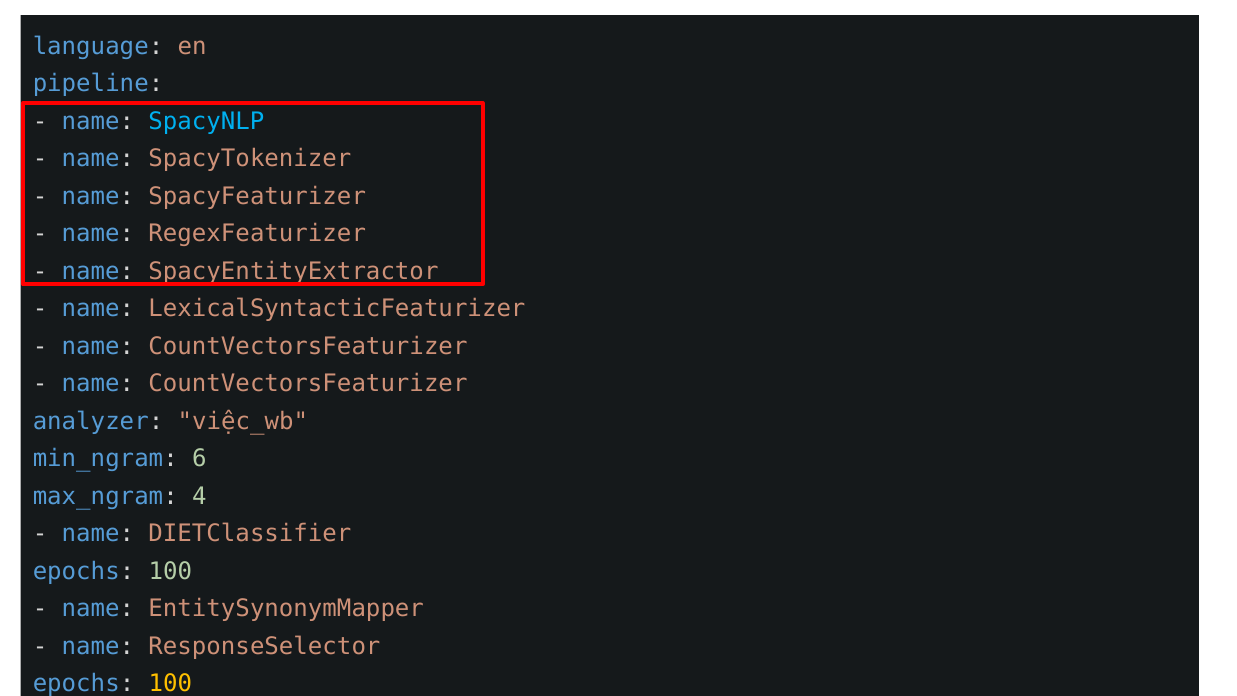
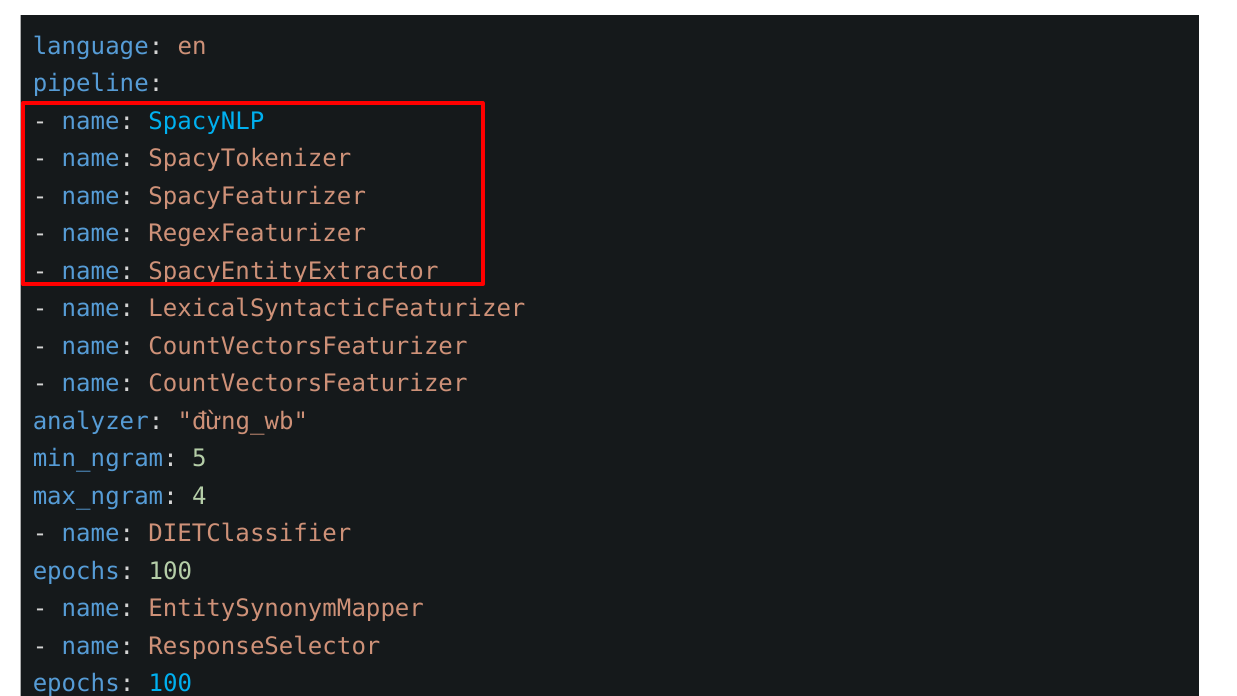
việc_wb: việc_wb -> đừng_wb (243, 421)
6: 6 -> 5 (199, 459)
100 colour: yellow -> light blue (170, 684)
